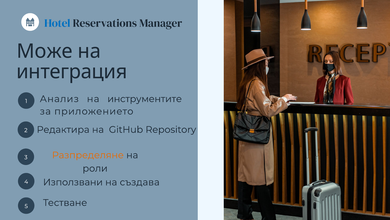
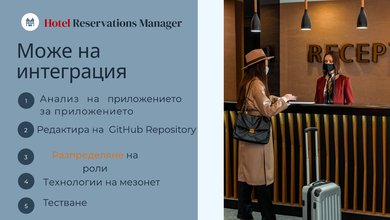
Hotel colour: blue -> red (57, 23)
на инструментите: инструментите -> приложението (145, 99)
Използвани: Използвани -> Технологии (73, 182)
създава: създава -> мезонет (140, 182)
